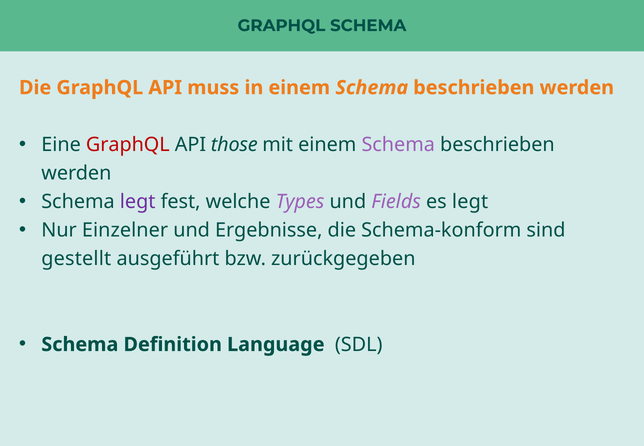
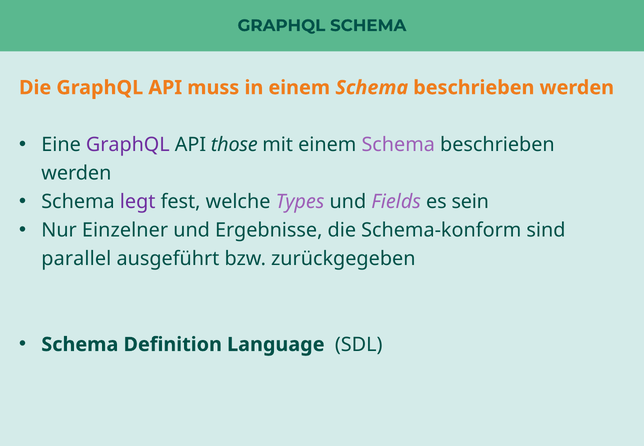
GraphQL colour: red -> purple (128, 145)
es legt: legt -> sein (470, 202)
gestellt: gestellt -> parallel (76, 259)
